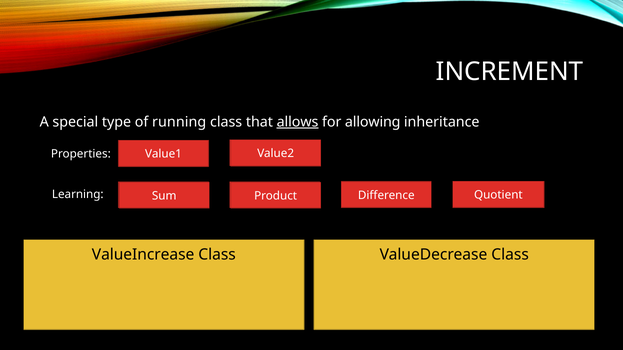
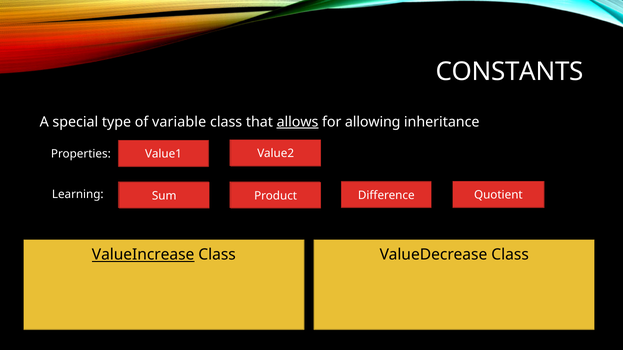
INCREMENT: INCREMENT -> CONSTANTS (510, 72)
running: running -> variable (179, 122)
ValueIncrease underline: none -> present (143, 255)
